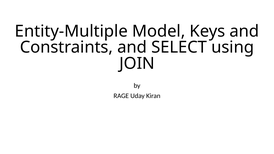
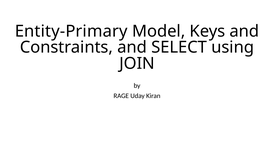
Entity-Multiple: Entity-Multiple -> Entity-Primary (71, 31)
